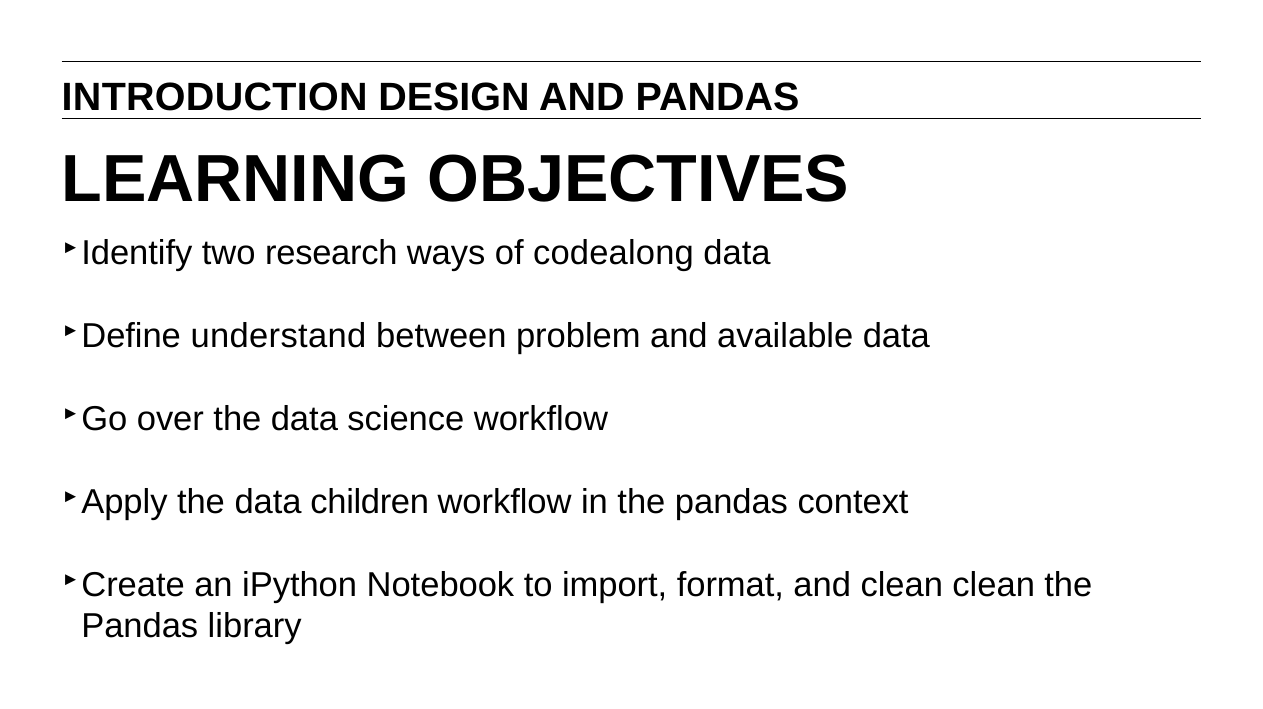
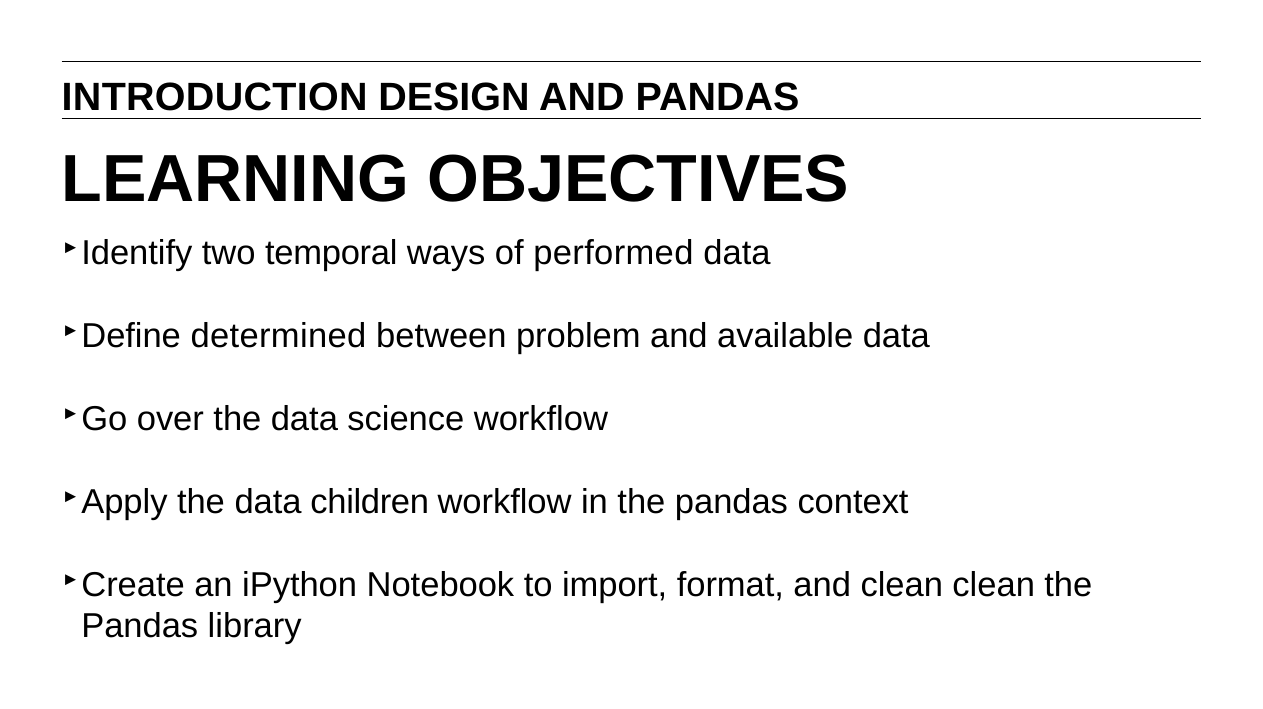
research: research -> temporal (331, 253)
codealong: codealong -> performed (613, 253)
understand: understand -> determined (278, 336)
